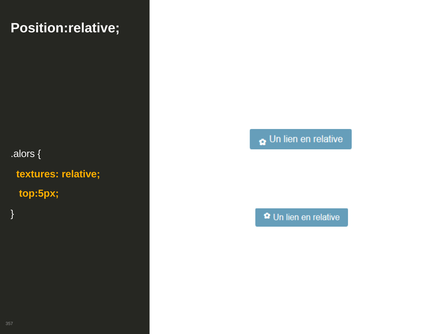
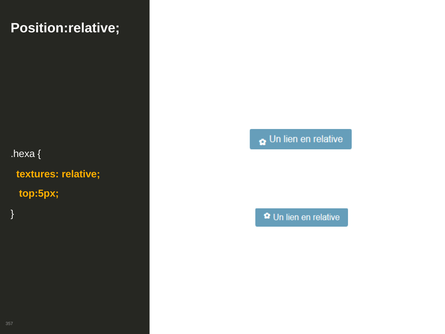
.alors: .alors -> .hexa (23, 154)
